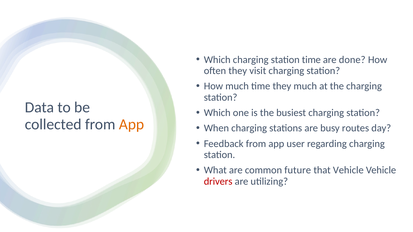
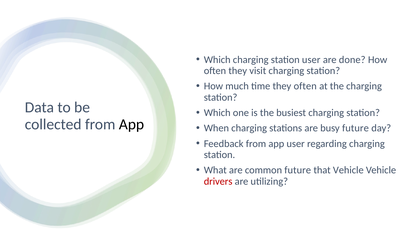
station time: time -> user (311, 60)
they much: much -> often (305, 86)
App colour: orange -> black (132, 124)
busy routes: routes -> future (355, 128)
